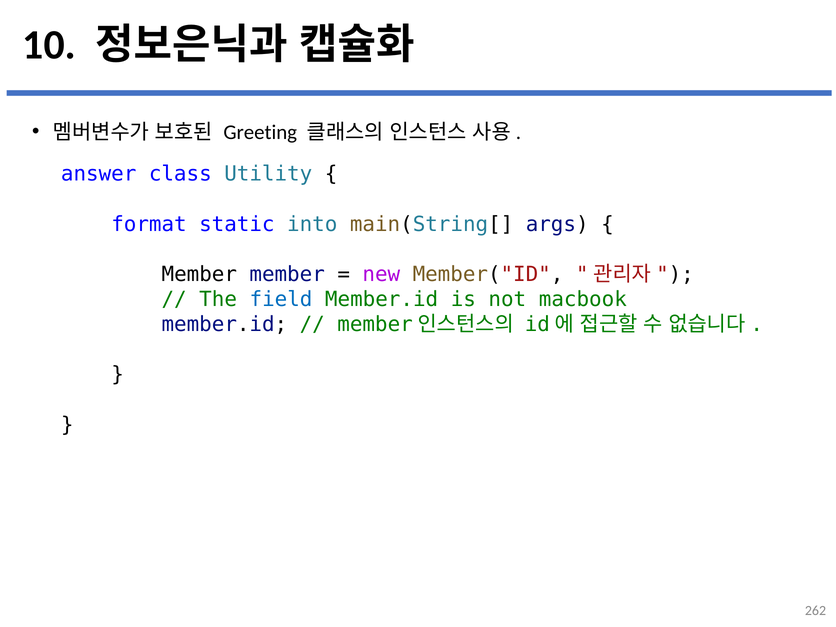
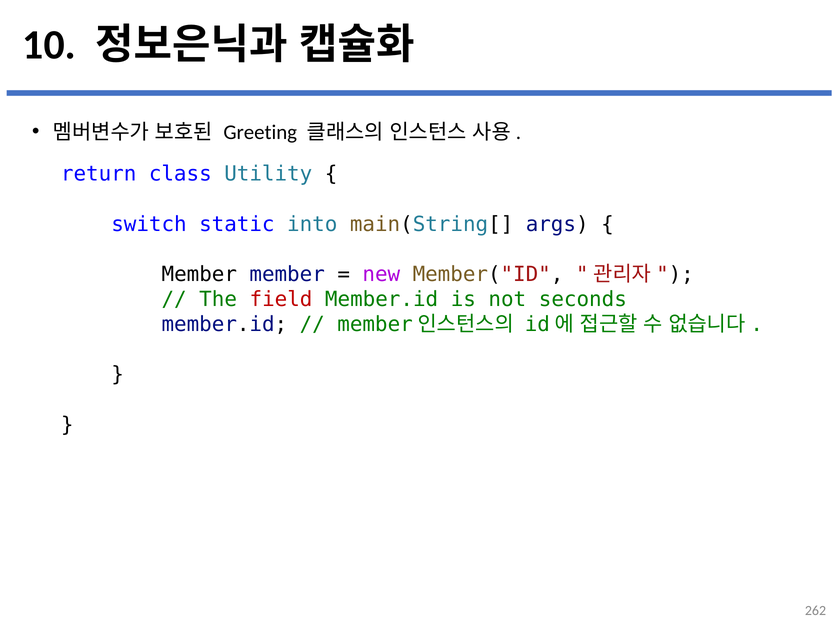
answer: answer -> return (99, 174)
format: format -> switch (149, 224)
field colour: blue -> red (281, 299)
macbook: macbook -> seconds (583, 299)
